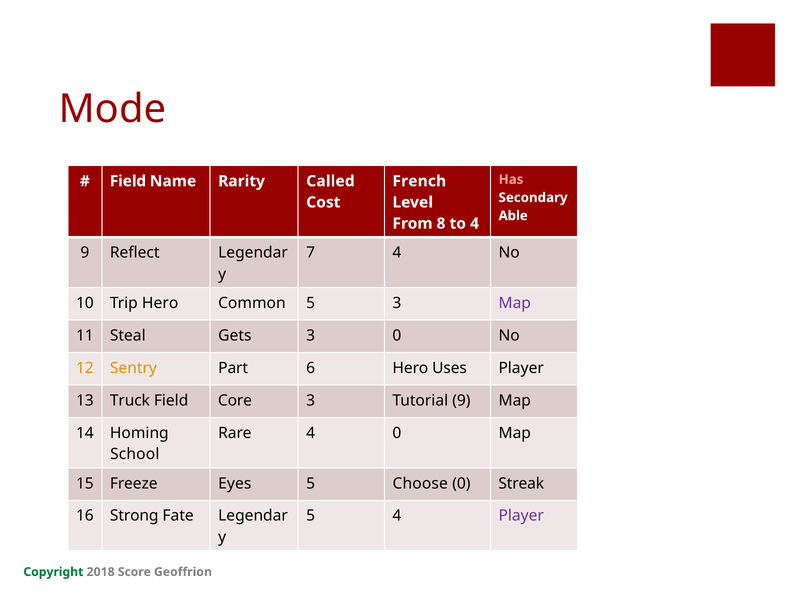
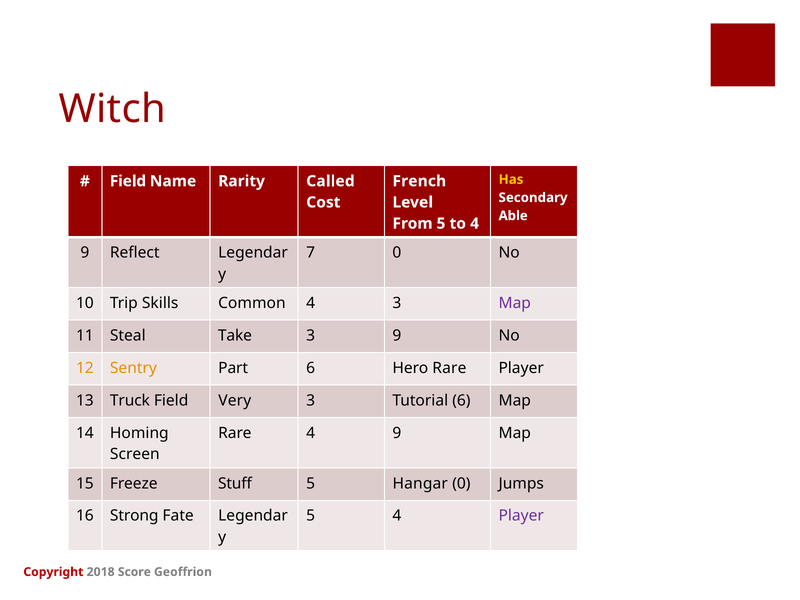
Mode: Mode -> Witch (112, 109)
Has colour: pink -> yellow (511, 179)
From 8: 8 -> 5 (441, 224)
7 4: 4 -> 0 (397, 253)
Trip Hero: Hero -> Skills (160, 303)
Common 5: 5 -> 4 (311, 303)
Gets: Gets -> Take (235, 336)
3 0: 0 -> 9 (397, 336)
Hero Uses: Uses -> Rare (449, 368)
Core: Core -> Very (235, 401)
Tutorial 9: 9 -> 6 (461, 401)
4 0: 0 -> 9 (397, 433)
School: School -> Screen (135, 454)
Eyes: Eyes -> Stuff (235, 483)
Choose: Choose -> Hangar (420, 483)
Streak: Streak -> Jumps (521, 483)
Copyright colour: green -> red (53, 572)
